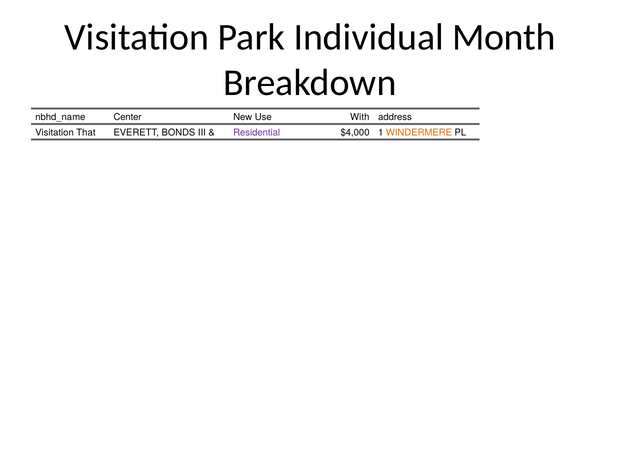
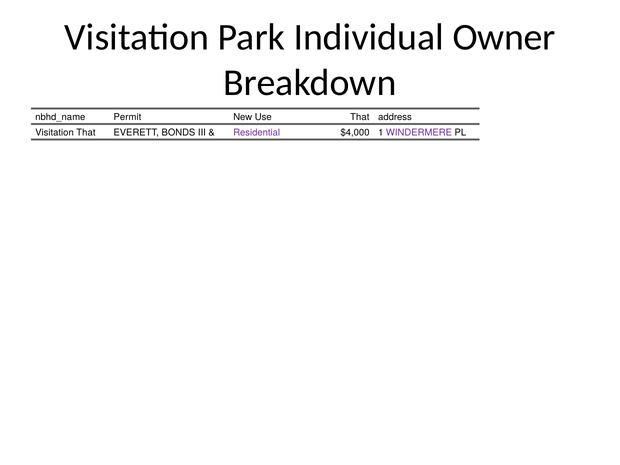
Month: Month -> Owner (504, 37)
Center: Center -> Permit (127, 117)
Use With: With -> That (360, 117)
WINDERMERE colour: orange -> purple (419, 133)
